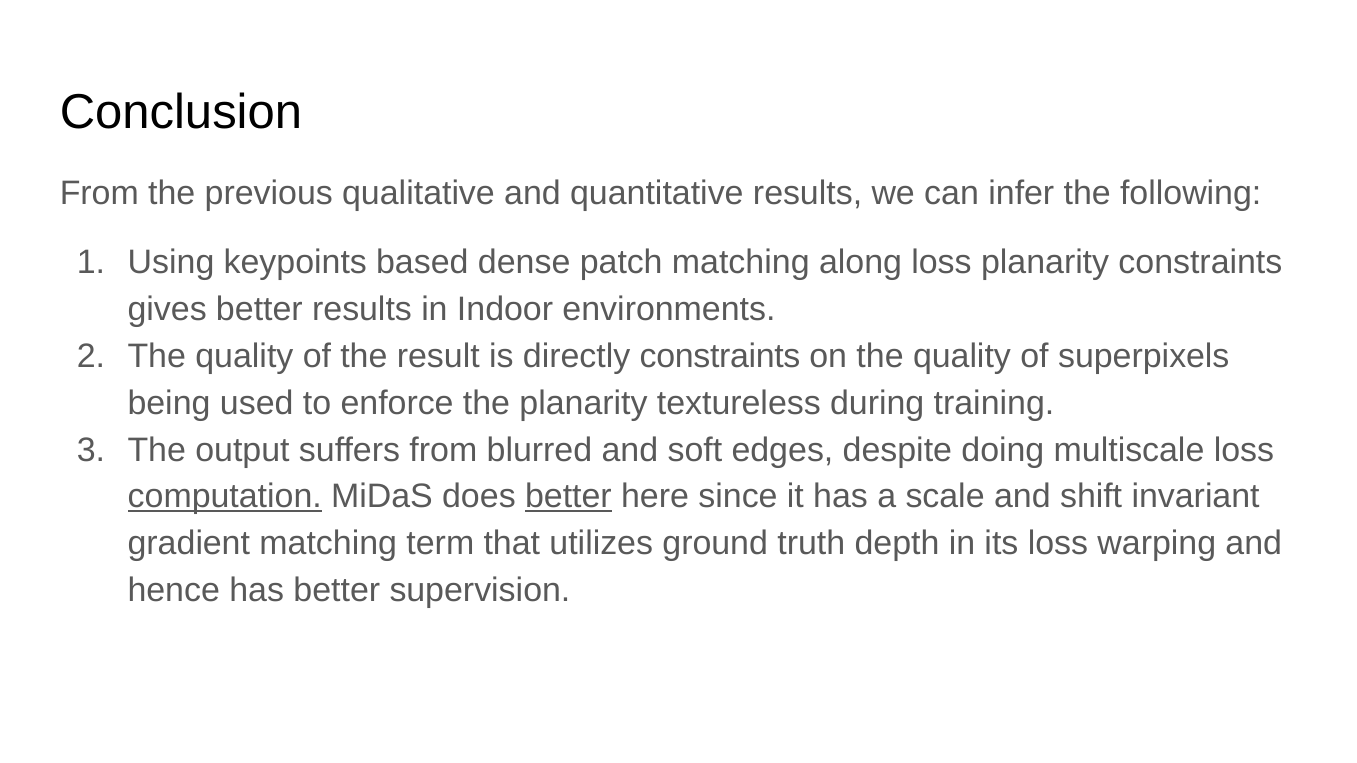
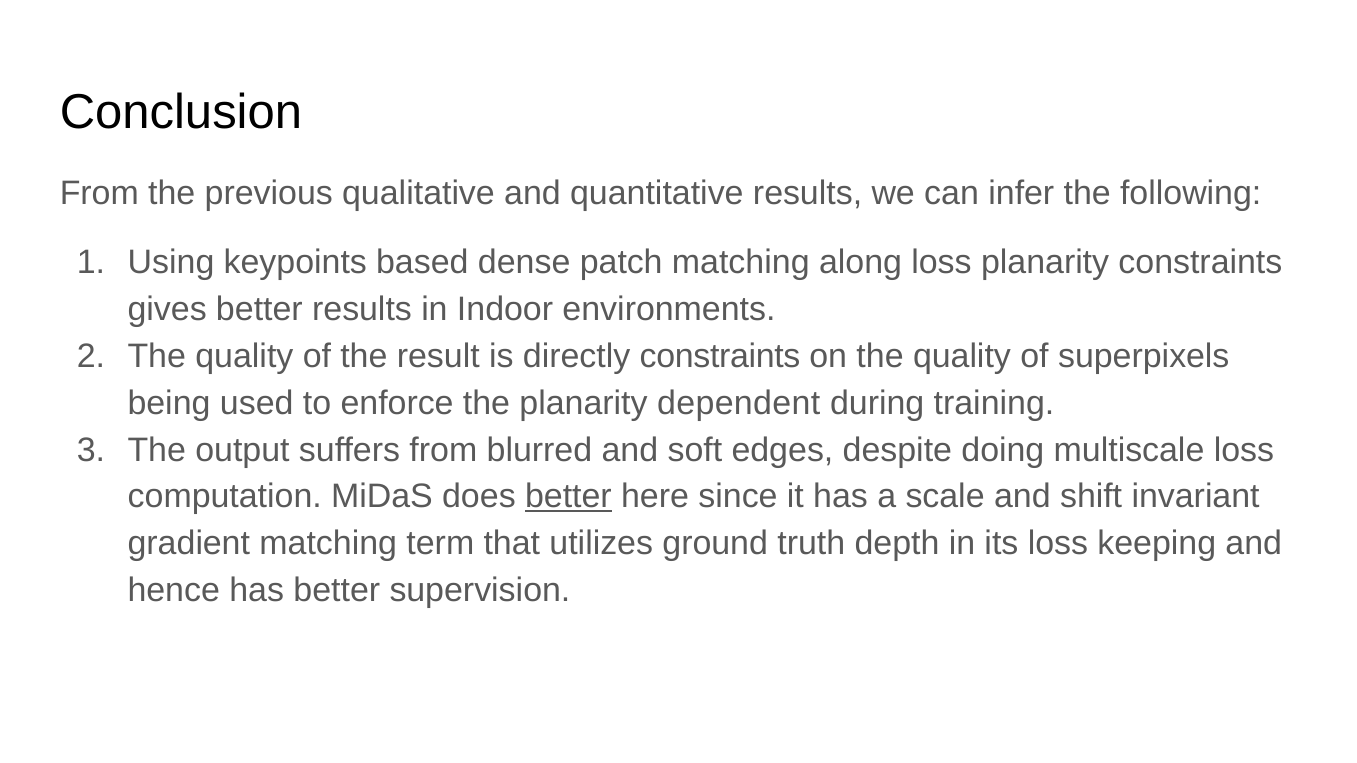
textureless: textureless -> dependent (739, 403)
computation underline: present -> none (225, 497)
warping: warping -> keeping (1157, 544)
